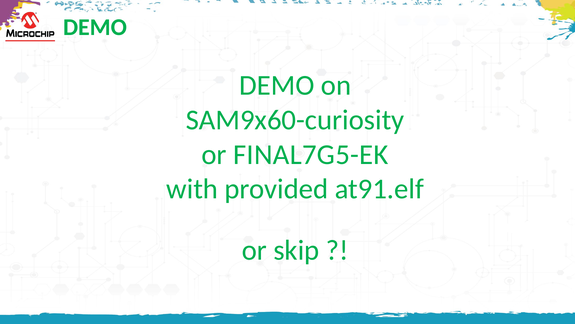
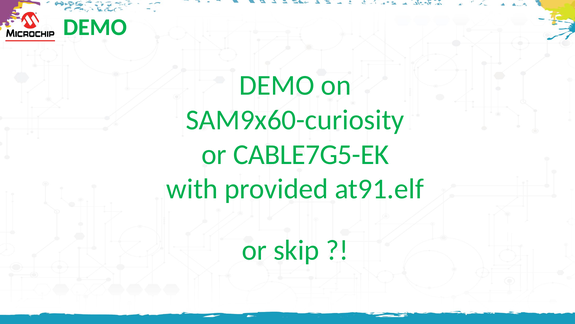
FINAL7G5-EK: FINAL7G5-EK -> CABLE7G5-EK (311, 154)
